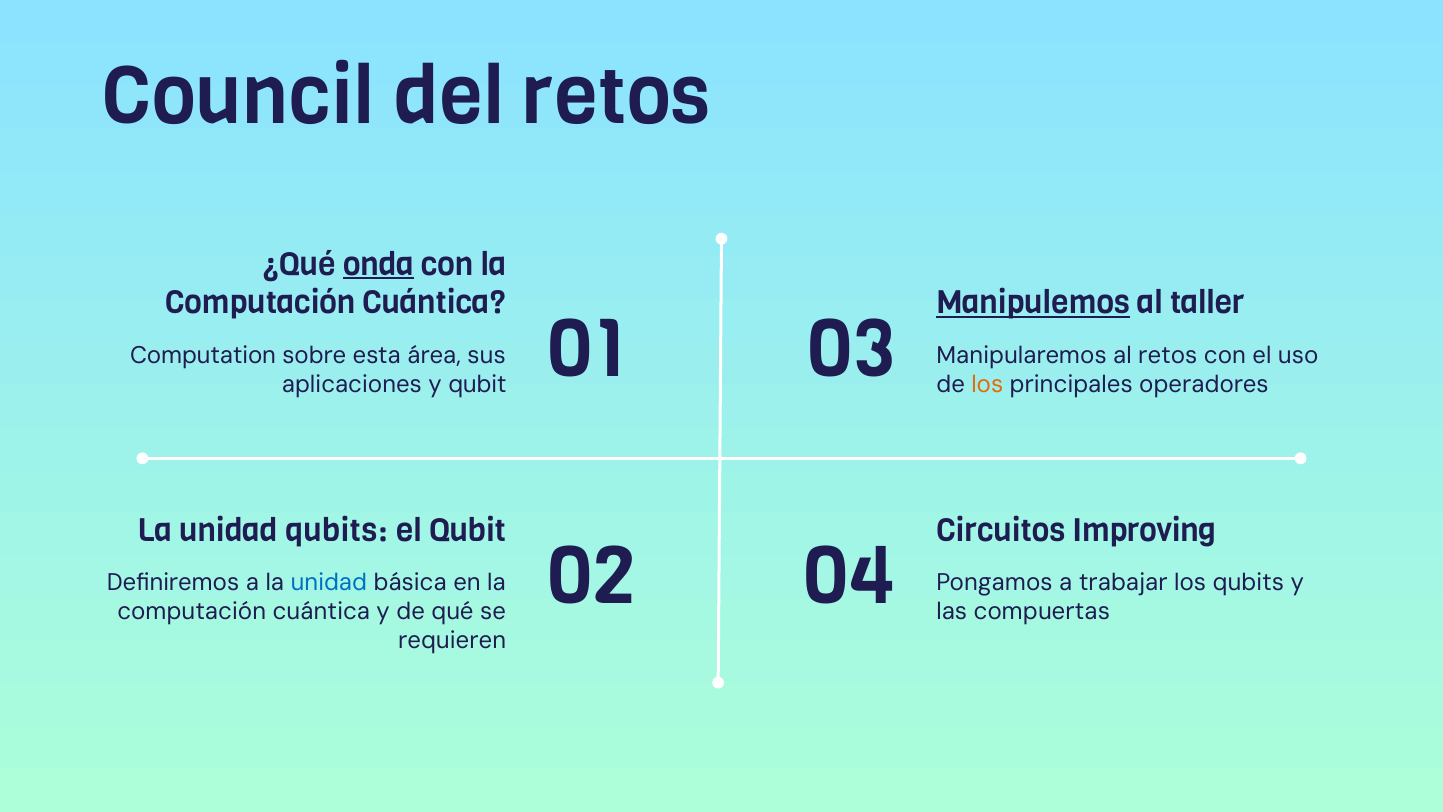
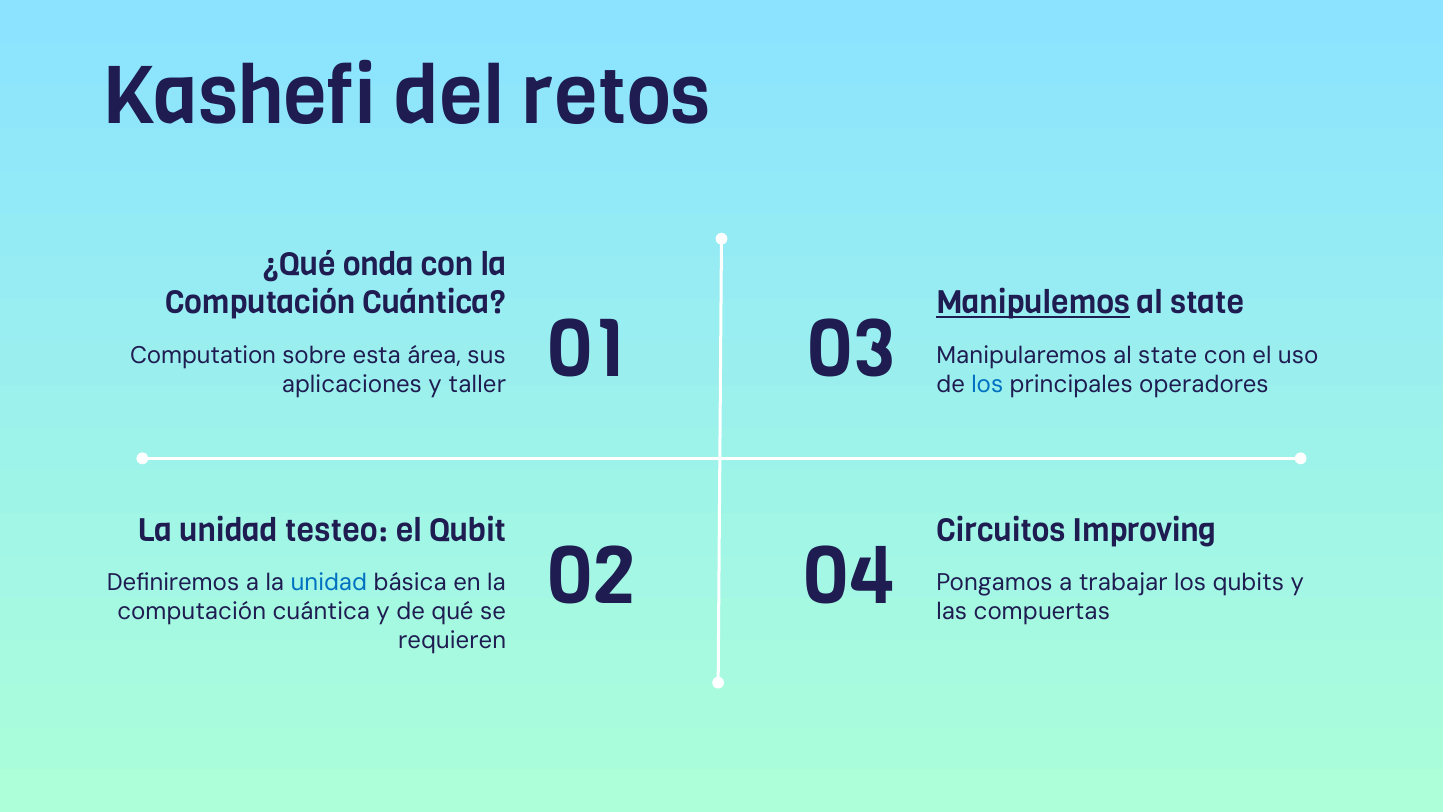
Council: Council -> Kashefi (239, 97)
onda underline: present -> none (378, 265)
taller: taller -> state (1207, 303)
Manipularemos al retos: retos -> state (1168, 356)
y qubit: qubit -> taller (477, 384)
los colour: orange -> blue (987, 384)
unidad qubits: qubits -> testeo (337, 530)
